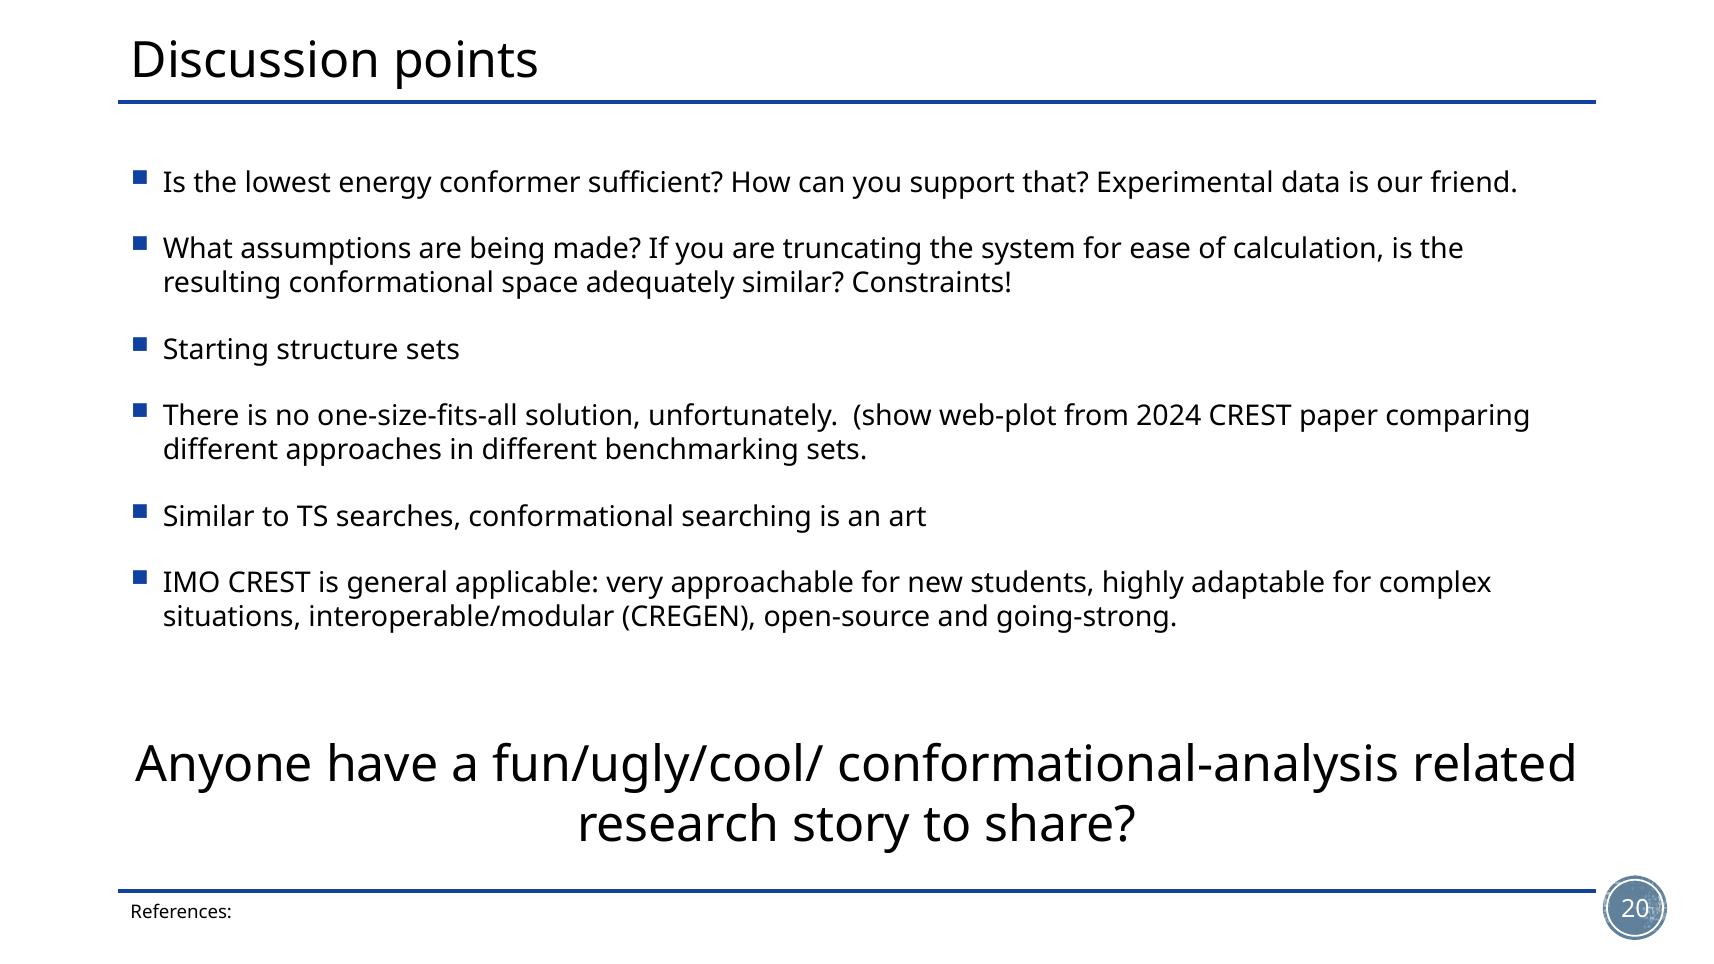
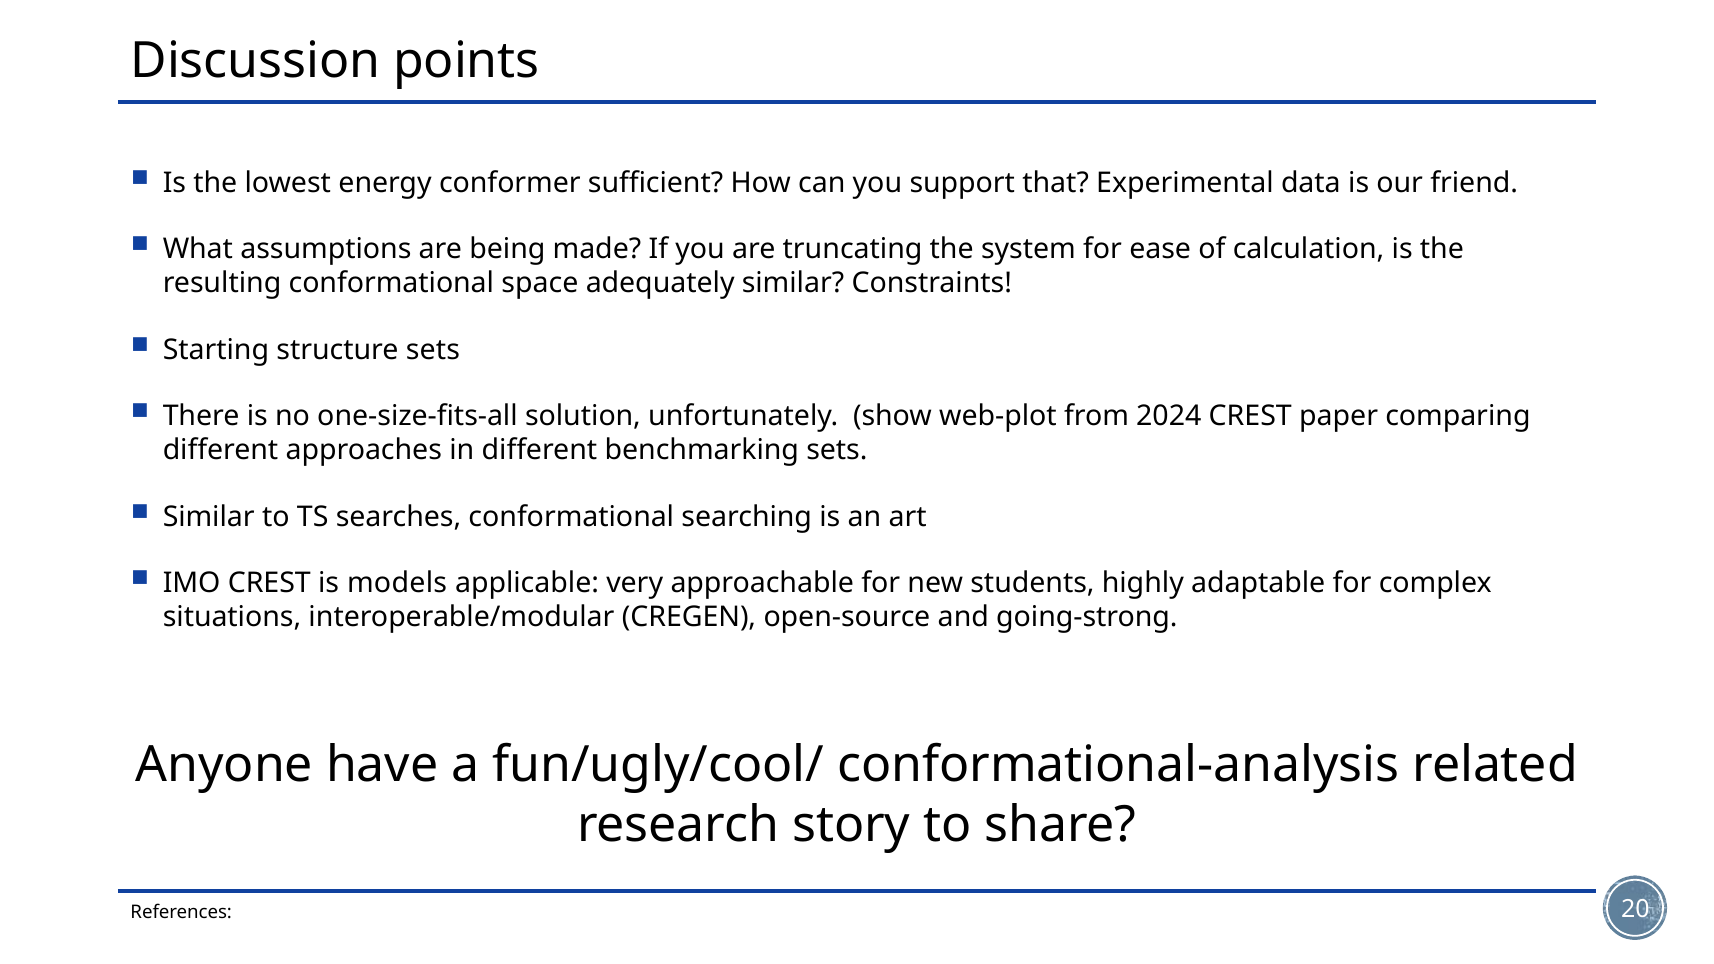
general: general -> models (397, 583)
